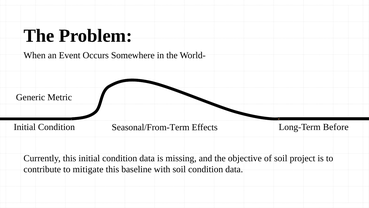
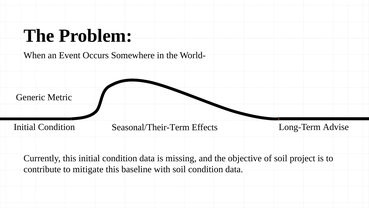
Seasonal/From-Term: Seasonal/From-Term -> Seasonal/Their-Term (151, 127)
Before: Before -> Advise (336, 127)
